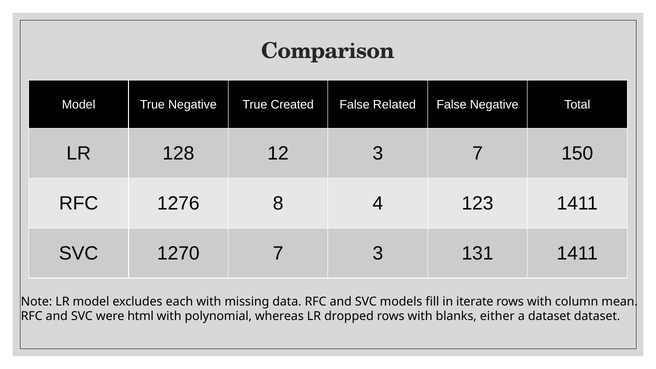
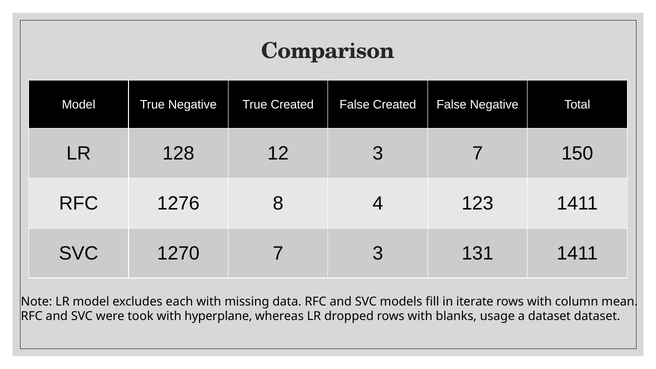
False Related: Related -> Created (395, 105)
html: html -> took (140, 316)
polynomial: polynomial -> hyperplane (218, 316)
either: either -> usage (497, 316)
